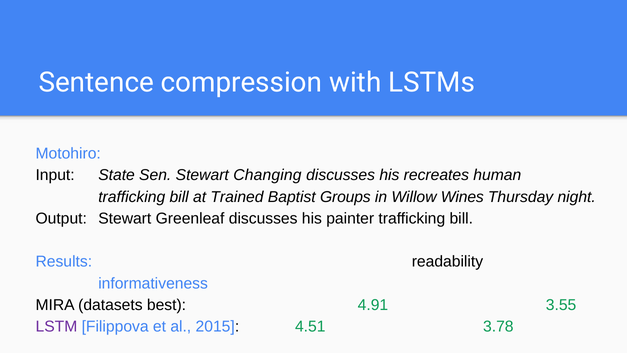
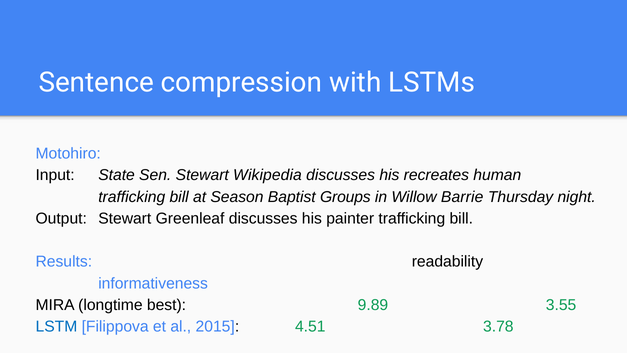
Changing: Changing -> Wikipedia (267, 175)
Trained: Trained -> Season (237, 197)
Wines: Wines -> Barrie (462, 197)
datasets: datasets -> longtime (110, 305)
4.91: 4.91 -> 9.89 (373, 305)
LSTM colour: purple -> blue (56, 326)
